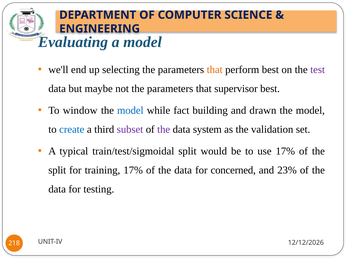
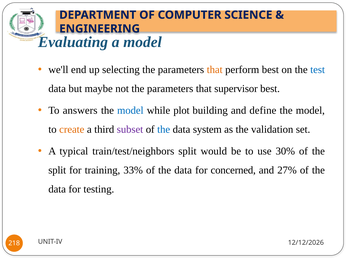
test colour: purple -> blue (318, 70)
window: window -> answers (80, 111)
fact: fact -> plot (181, 111)
drawn: drawn -> define (263, 111)
create colour: blue -> orange (72, 130)
the colour: purple -> blue (164, 130)
train/test/sigmoidal: train/test/sigmoidal -> train/test/neighbors (133, 151)
use 17%: 17% -> 30% (285, 151)
training 17%: 17% -> 33% (133, 170)
23%: 23% -> 27% (287, 170)
